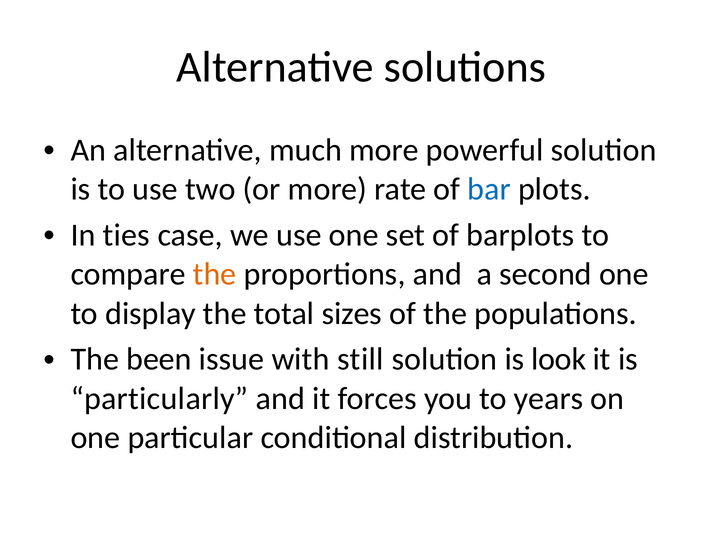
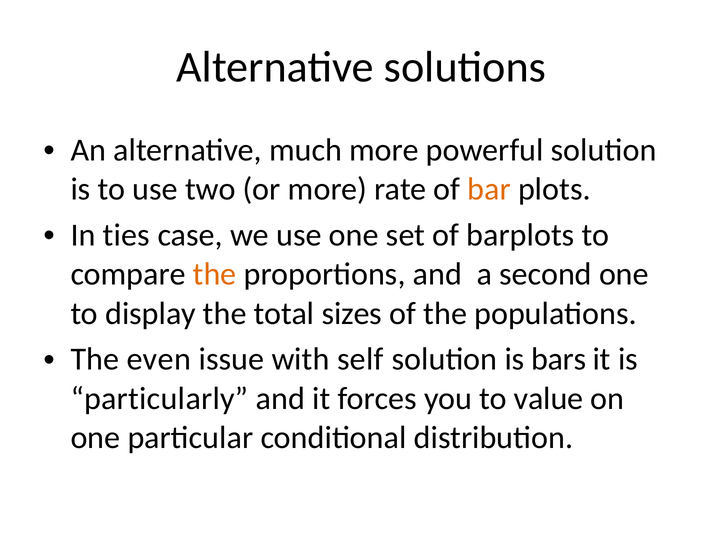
bar colour: blue -> orange (489, 189)
been: been -> even (159, 359)
still: still -> self (360, 359)
look: look -> bars (559, 359)
years: years -> value (549, 399)
